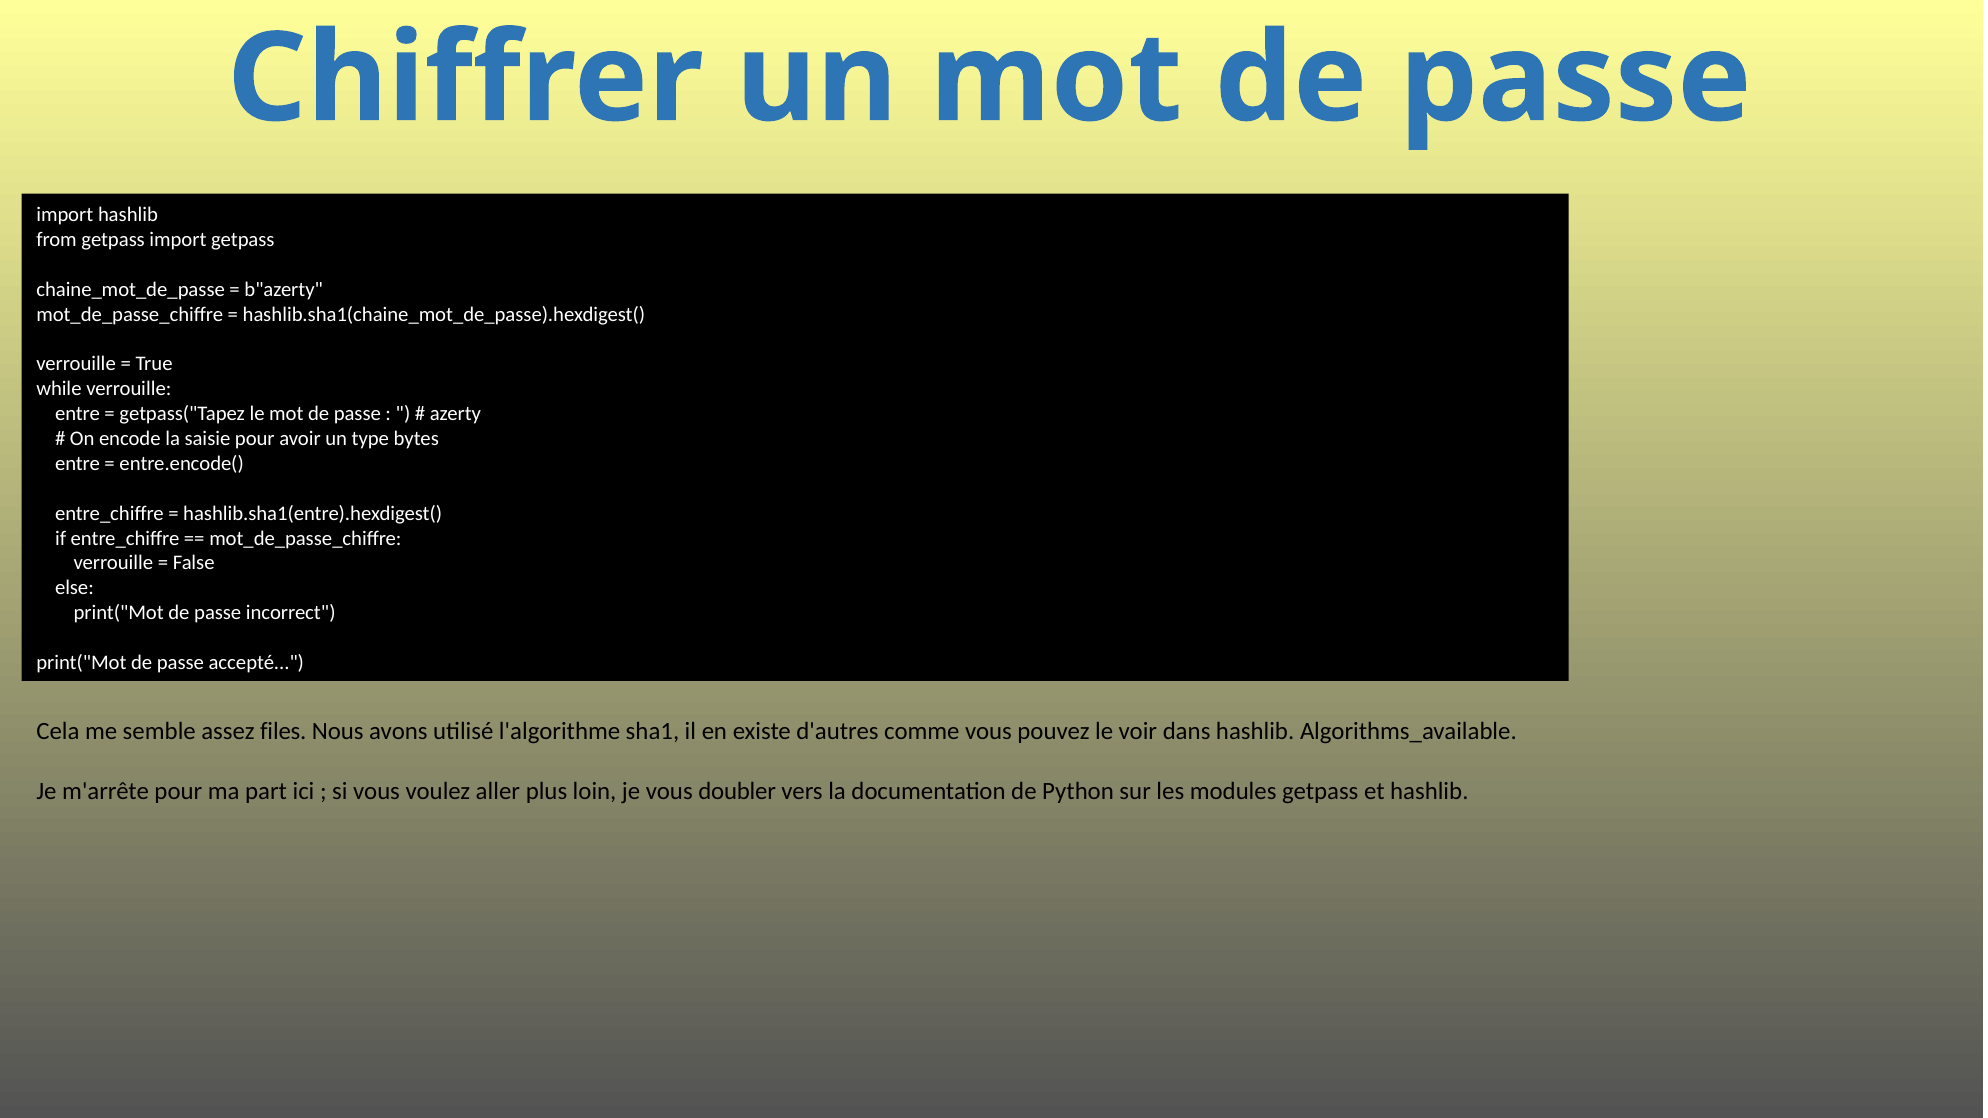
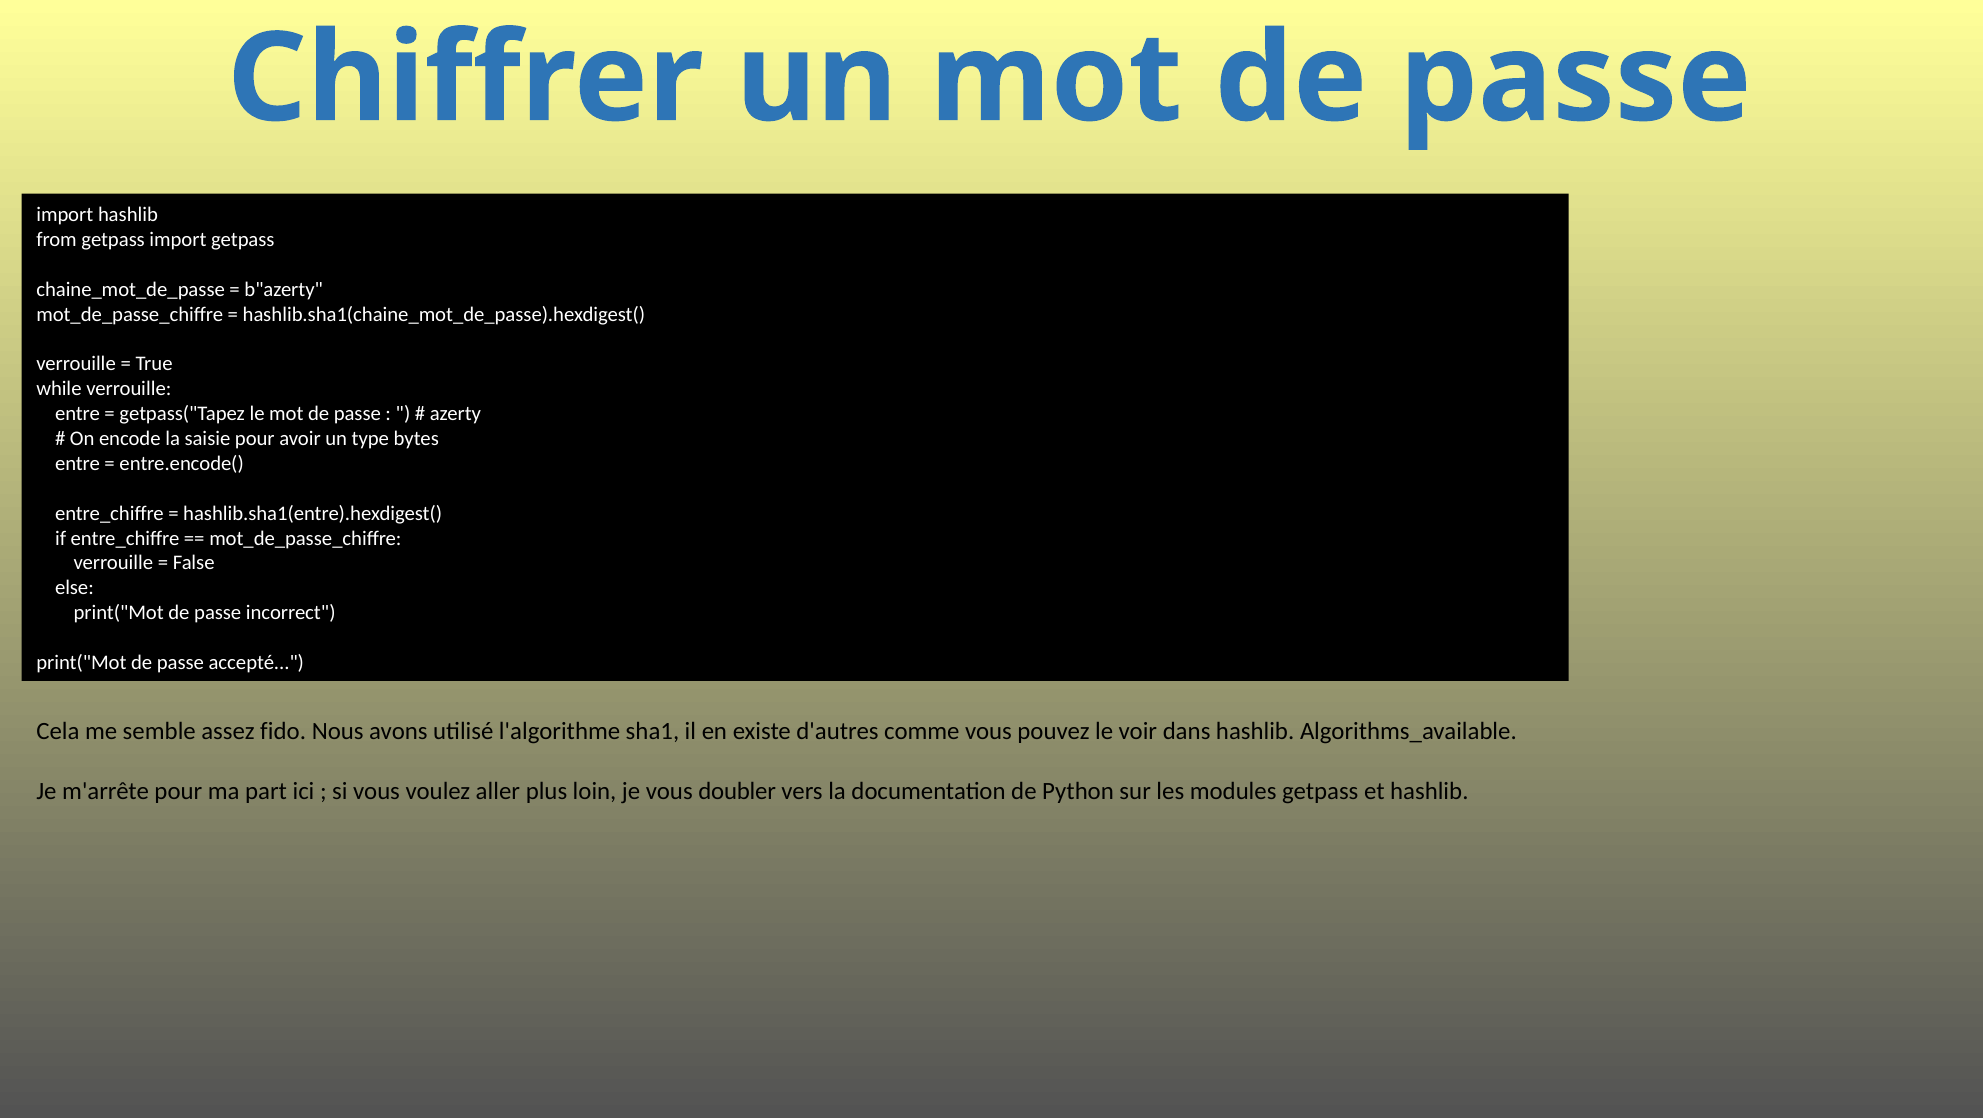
files: files -> fido (283, 732)
